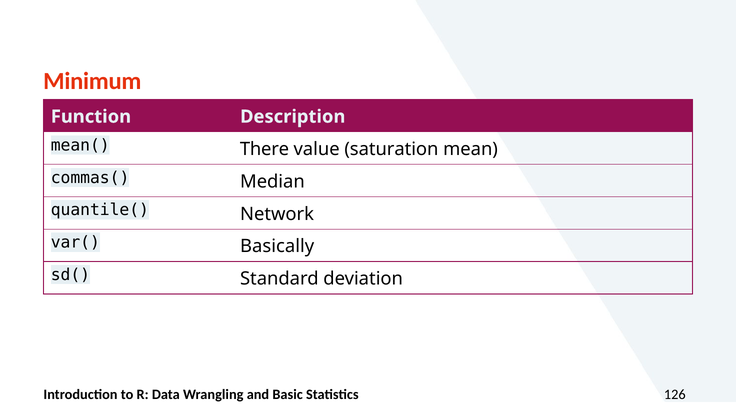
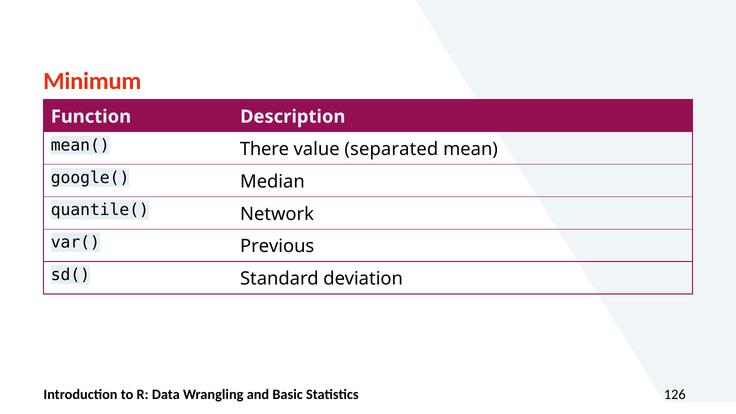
saturation: saturation -> separated (391, 149)
commas(: commas( -> google( (90, 178)
Basically: Basically -> Previous (277, 246)
